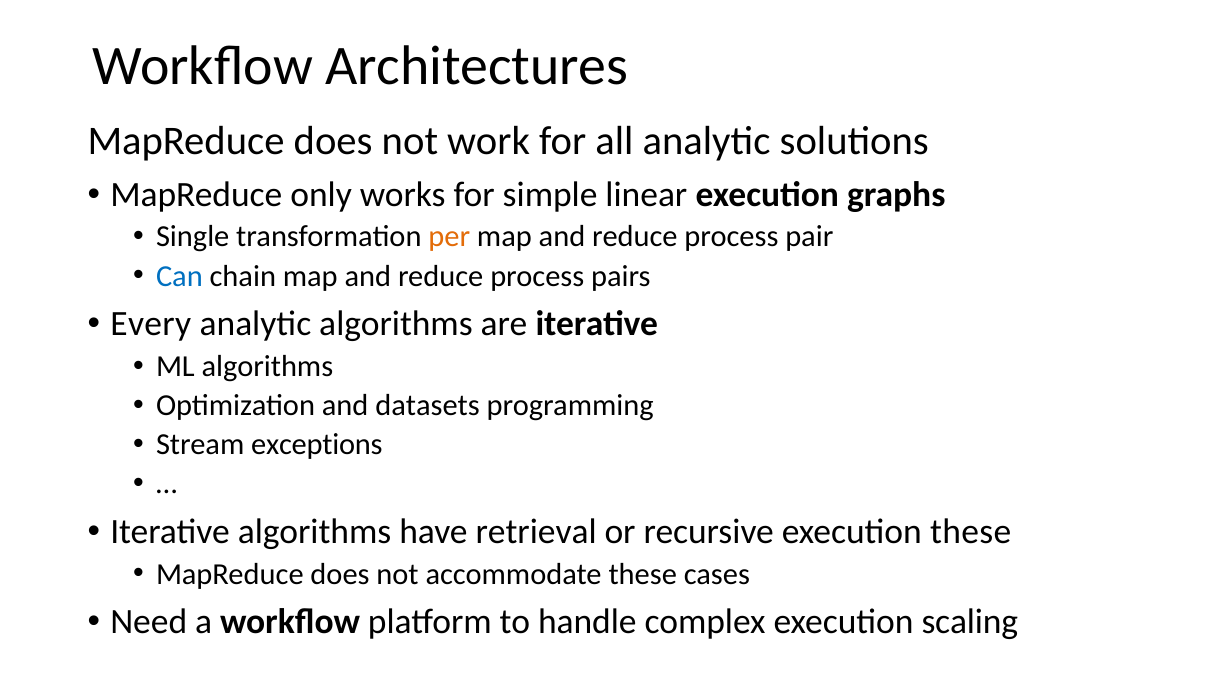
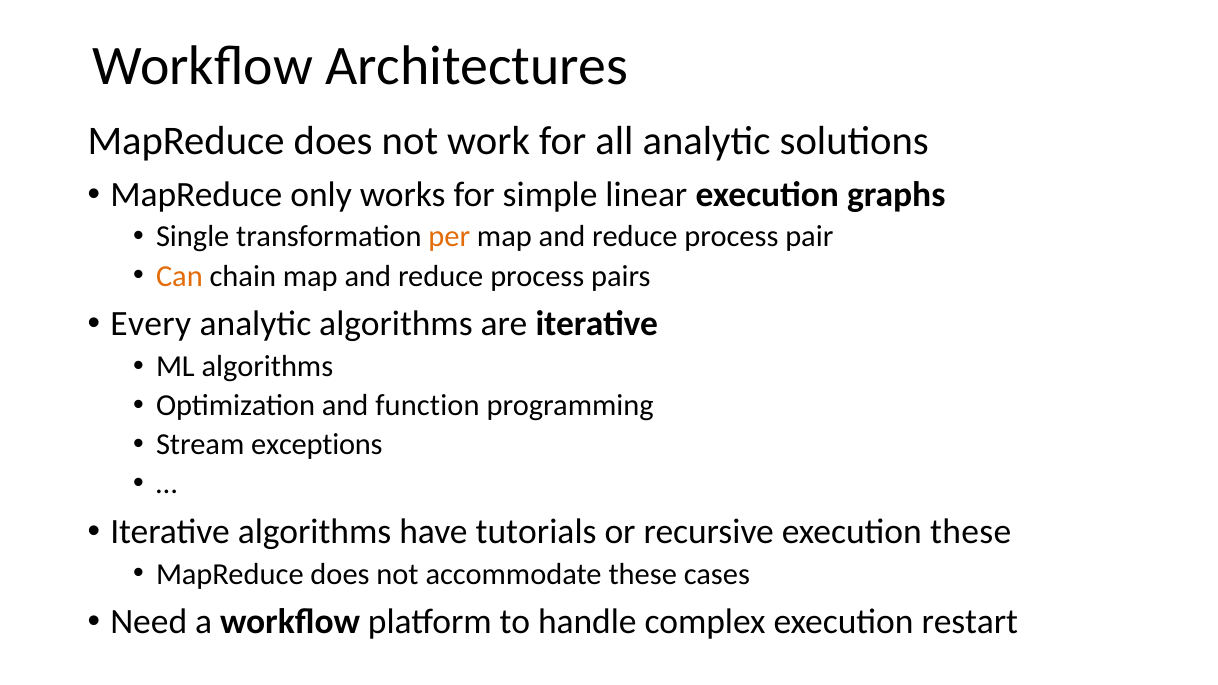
Can colour: blue -> orange (179, 276)
datasets: datasets -> function (427, 405)
retrieval: retrieval -> tutorials (536, 532)
scaling: scaling -> restart (970, 622)
